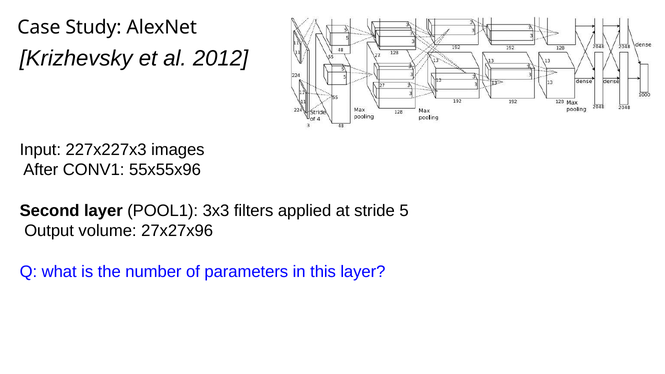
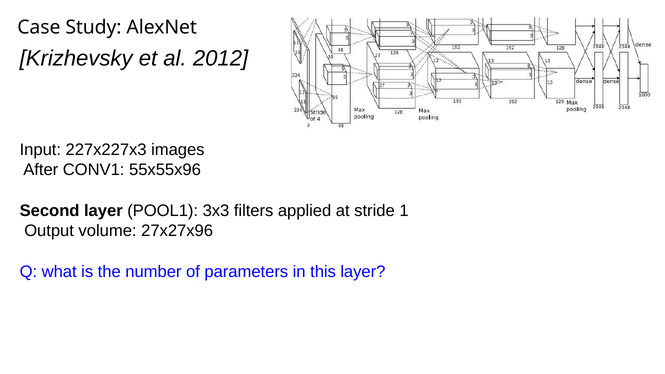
5: 5 -> 1 (404, 211)
